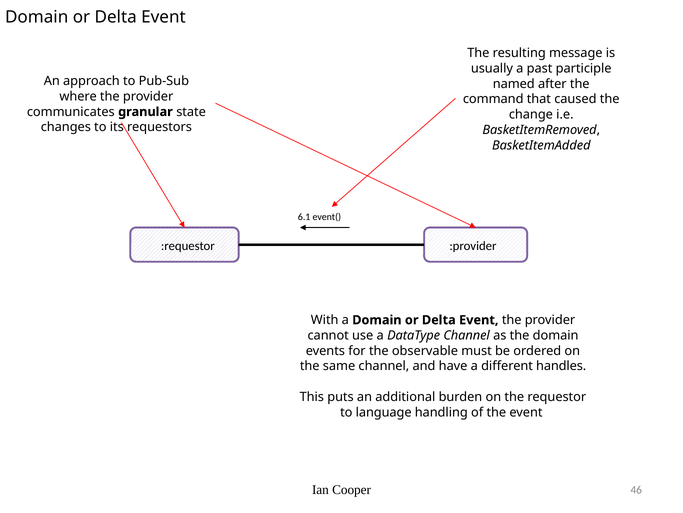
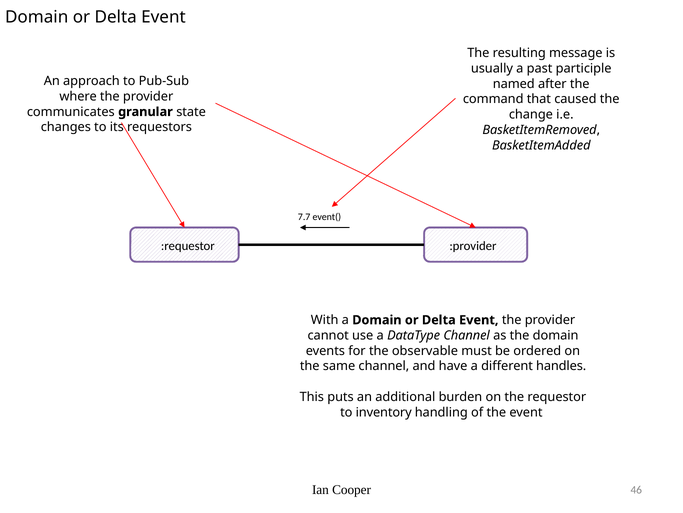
6.1: 6.1 -> 7.7 (304, 217)
language: language -> inventory (384, 412)
